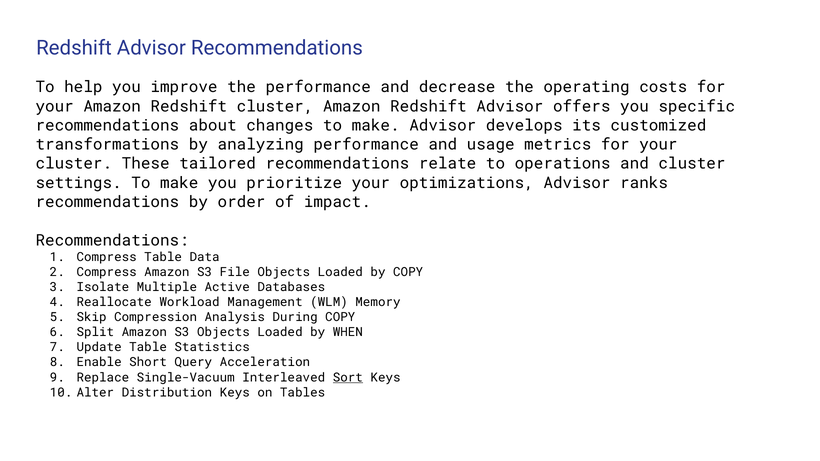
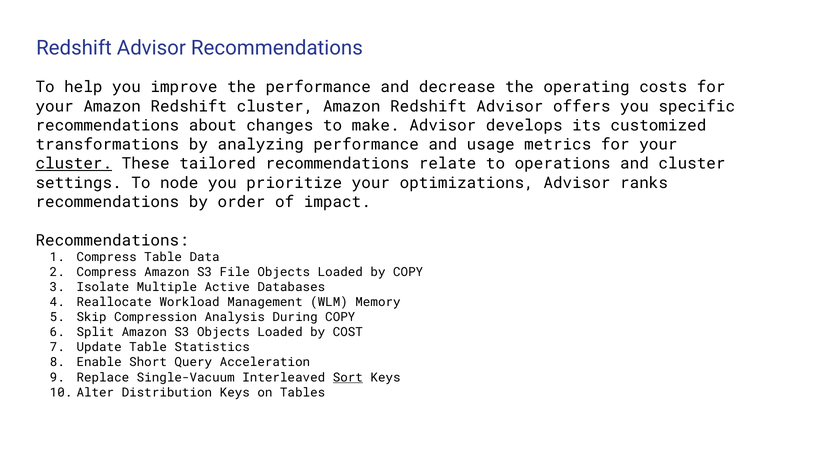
cluster underline: none -> present (74, 164)
settings To make: make -> node (179, 183)
WHEN: WHEN -> COST (348, 332)
